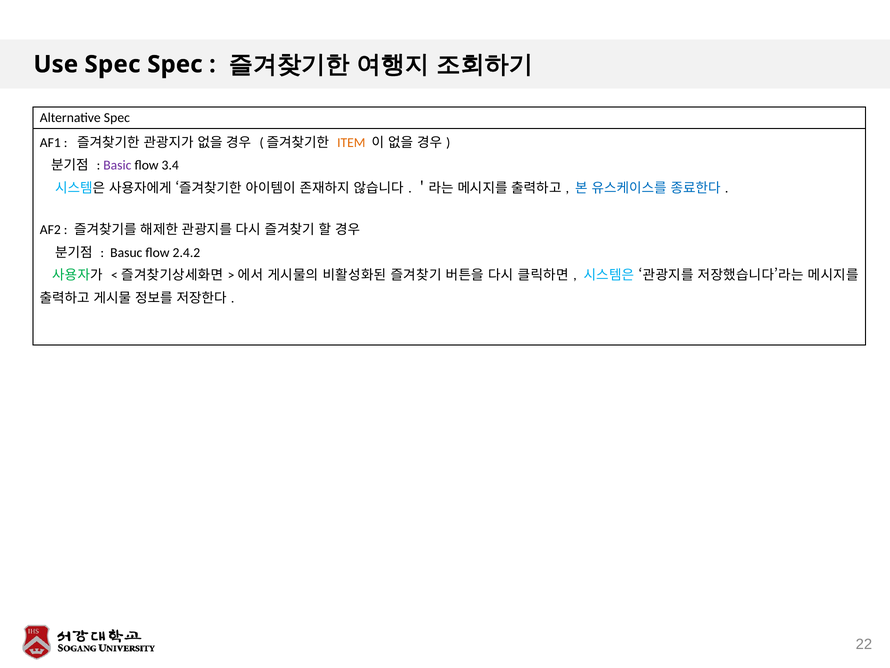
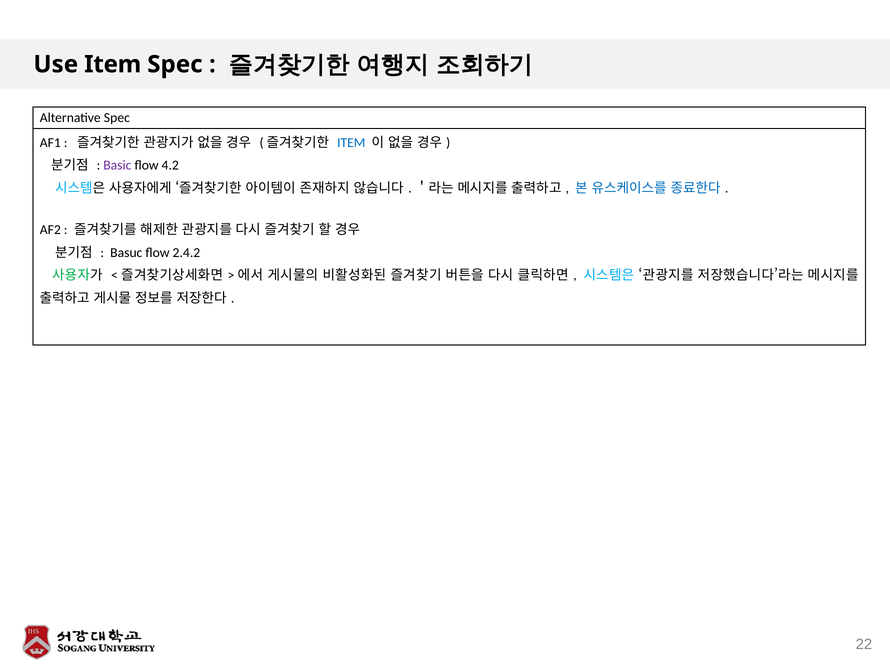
Use Spec: Spec -> Item (113, 64)
ITEM colour: orange -> blue (351, 143)
3.4: 3.4 -> 4.2 (170, 165)
